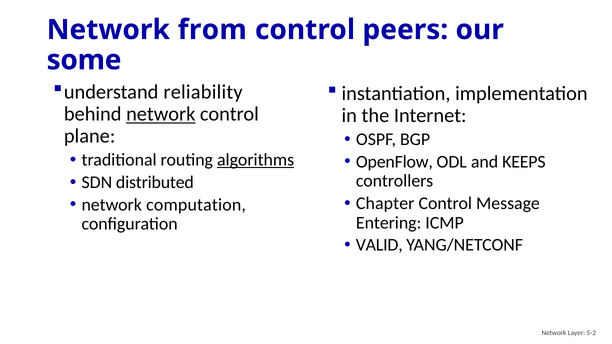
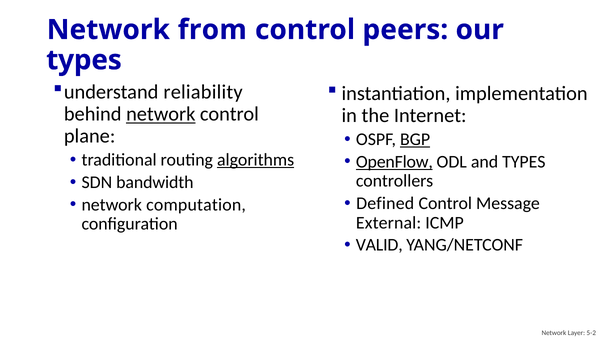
some: some -> types (84, 60)
BGP underline: none -> present (415, 139)
OpenFlow underline: none -> present (394, 162)
and KEEPS: KEEPS -> TYPES (524, 162)
distributed: distributed -> bandwidth (155, 182)
Chapter: Chapter -> Defined (385, 204)
Entering: Entering -> External (389, 223)
